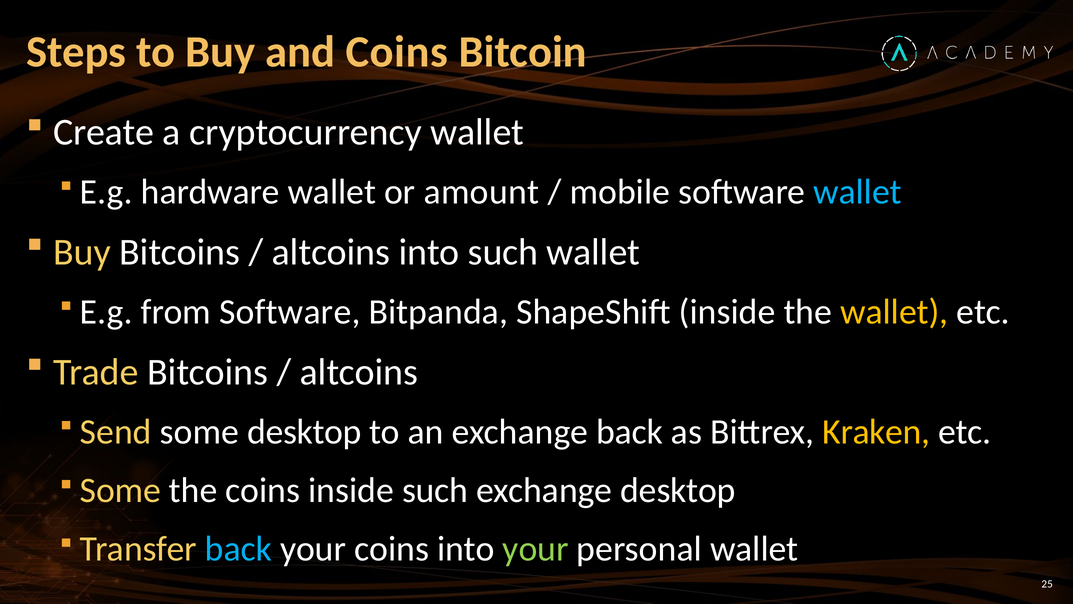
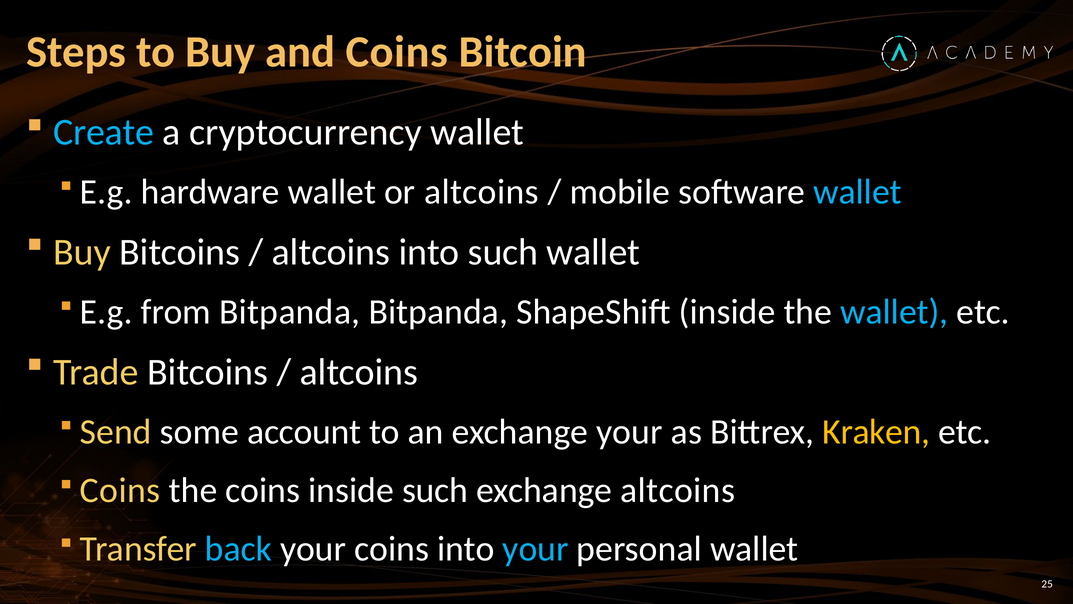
Create colour: white -> light blue (104, 132)
or amount: amount -> altcoins (481, 192)
from Software: Software -> Bitpanda (290, 312)
wallet colour: yellow -> light blue (894, 312)
some desktop: desktop -> account (304, 431)
exchange back: back -> your (629, 431)
Some: Some -> Coins (120, 490)
exchange desktop: desktop -> altcoins (678, 490)
your colour: light green -> light blue (535, 548)
